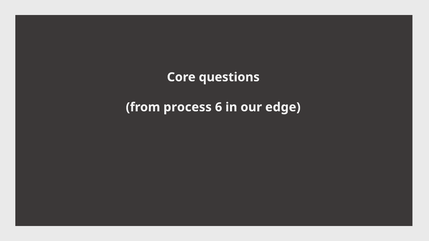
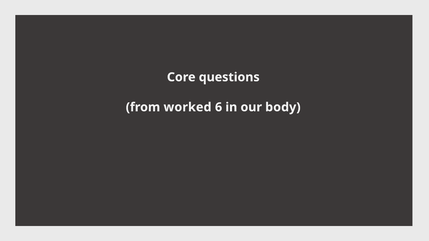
process: process -> worked (188, 107)
edge: edge -> body (283, 107)
